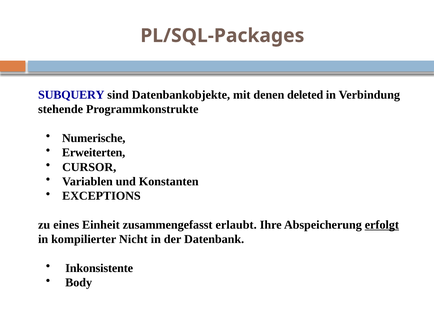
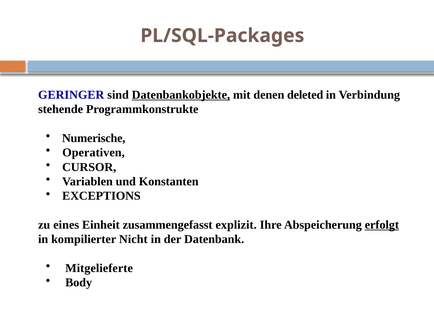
SUBQUERY: SUBQUERY -> GERINGER (71, 95)
Datenbankobjekte underline: none -> present (181, 95)
Erweiterten: Erweiterten -> Operativen (94, 153)
erlaubt: erlaubt -> explizit (236, 225)
Inkonsistente: Inkonsistente -> Mitgelieferte (99, 269)
